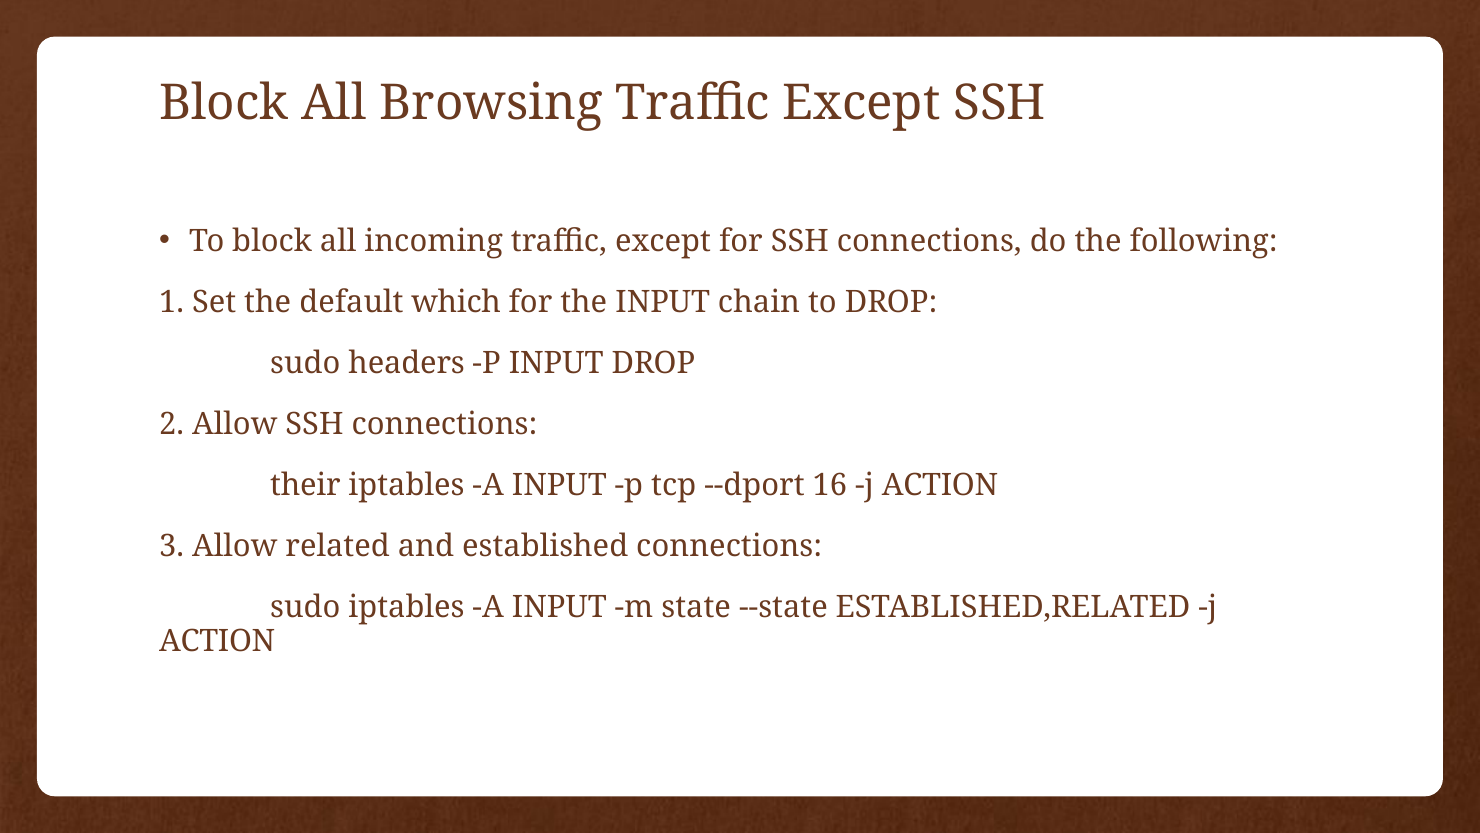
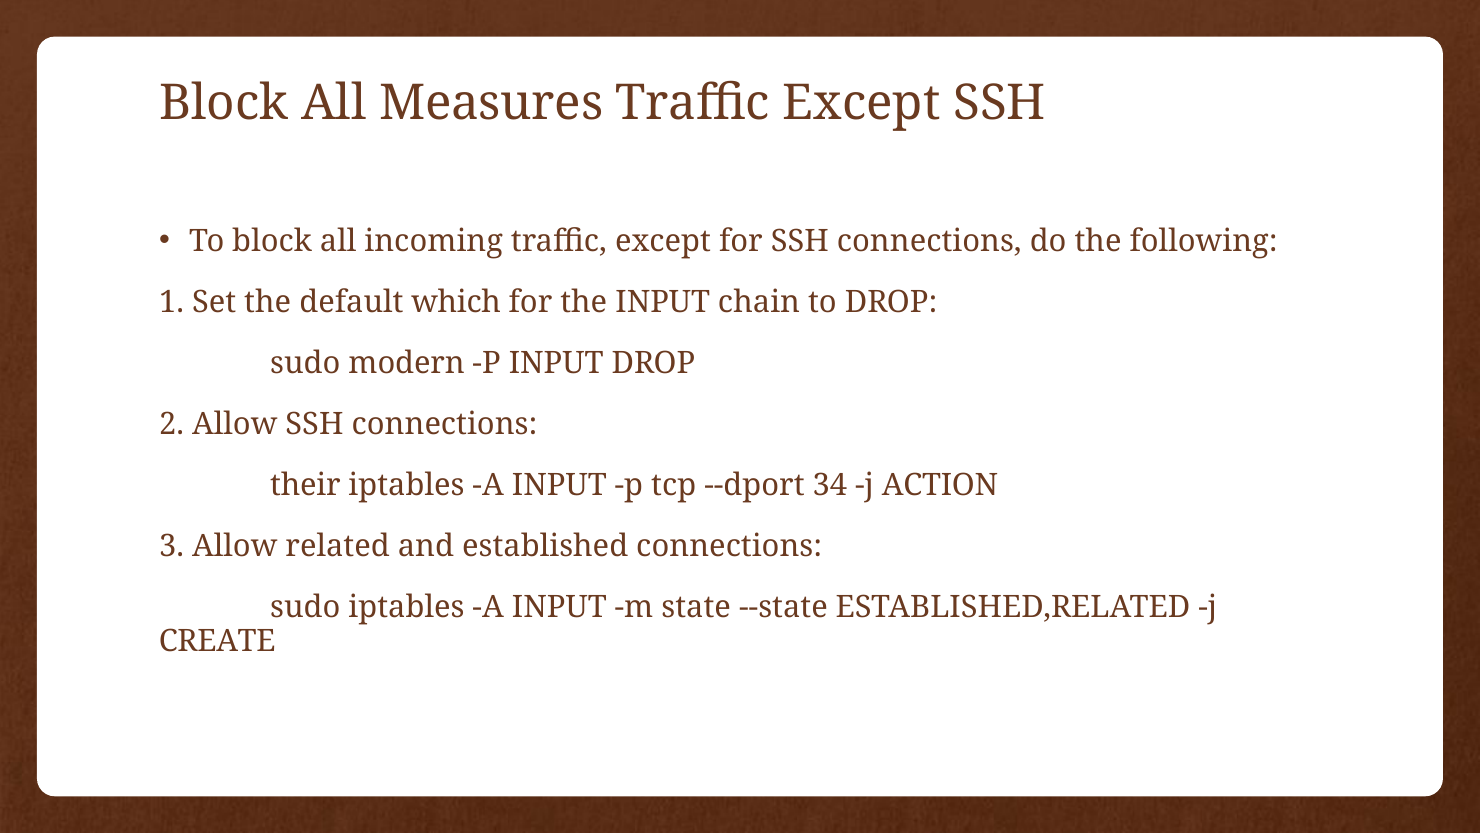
Browsing: Browsing -> Measures (491, 103)
headers: headers -> modern (407, 363)
16: 16 -> 34 (830, 485)
ACTION: ACTION -> CREATE (217, 641)
